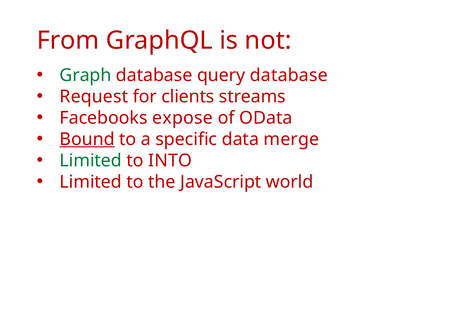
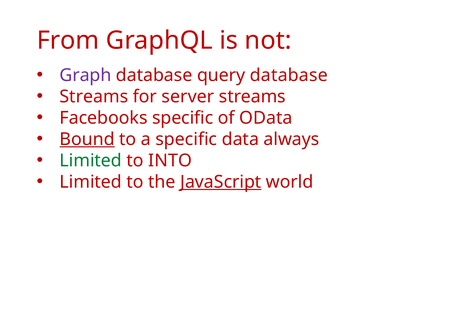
Graph colour: green -> purple (85, 75)
Request: Request -> Streams (94, 97)
clients: clients -> server (188, 97)
Facebooks expose: expose -> specific (183, 118)
merge: merge -> always (291, 139)
JavaScript underline: none -> present (221, 182)
